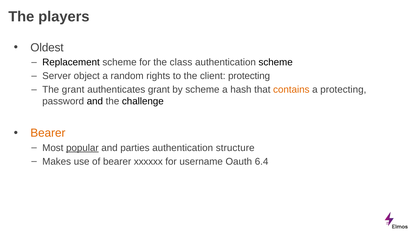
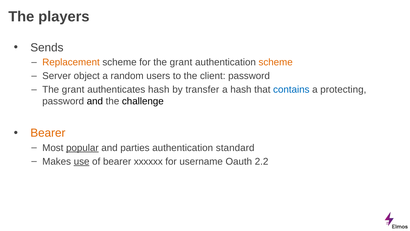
Oldest: Oldest -> Sends (47, 48)
Replacement colour: black -> orange (71, 62)
for the class: class -> grant (181, 62)
scheme colour: black -> orange (276, 62)
rights: rights -> users (158, 76)
client protecting: protecting -> password (249, 76)
authenticates grant: grant -> hash (159, 90)
by scheme: scheme -> transfer (202, 90)
contains colour: orange -> blue (291, 90)
structure: structure -> standard (235, 148)
use underline: none -> present (82, 161)
6.4: 6.4 -> 2.2 (262, 161)
